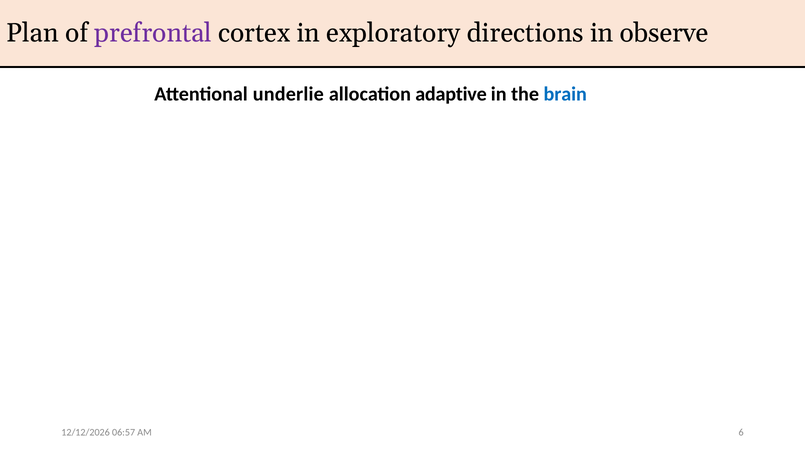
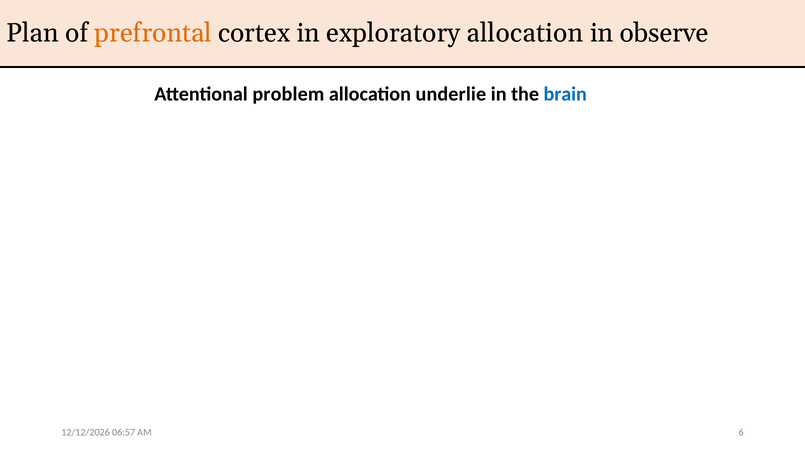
prefrontal colour: purple -> orange (153, 33)
exploratory directions: directions -> allocation (525, 33)
underlie: underlie -> problem (288, 94)
adaptive: adaptive -> underlie (451, 94)
